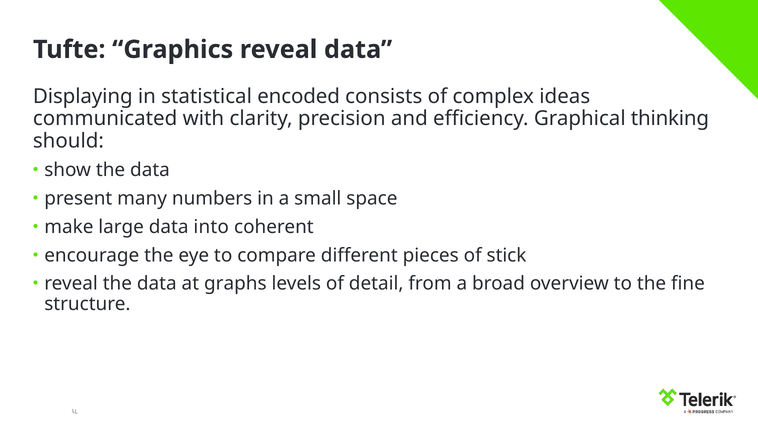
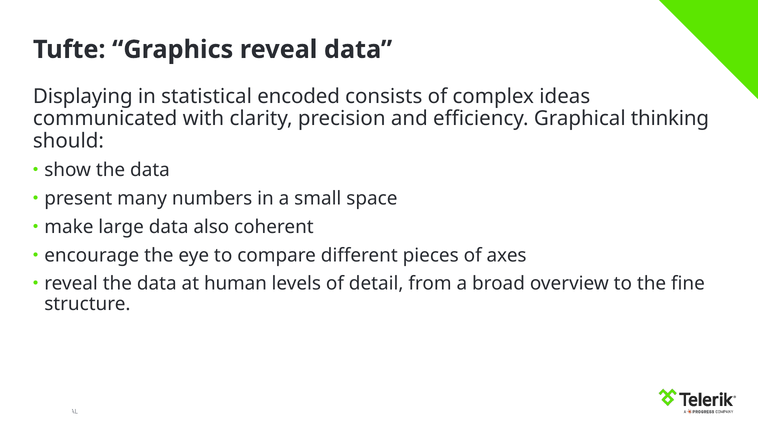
into: into -> also (211, 227)
stick: stick -> axes (507, 255)
graphs: graphs -> human (235, 283)
